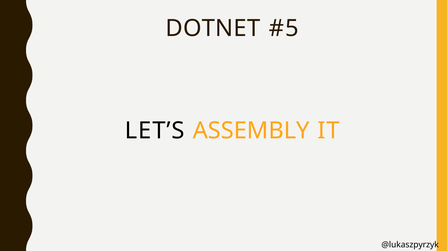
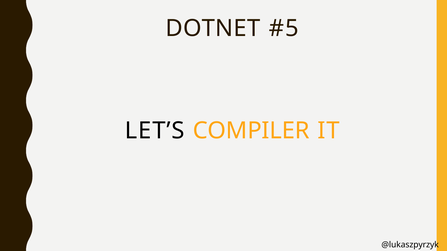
ASSEMBLY: ASSEMBLY -> COMPILER (251, 131)
